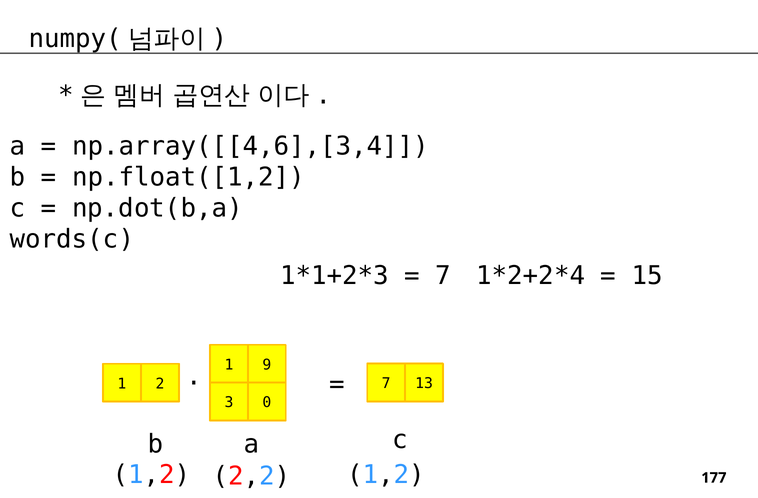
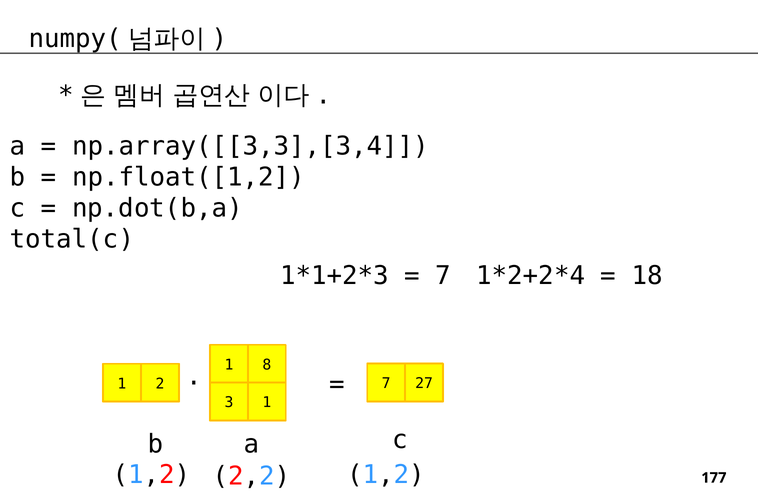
np.array([[4,6],[3,4: np.array([[4,6],[3,4 -> np.array([[3,3],[3,4 (250, 146)
words(c: words(c -> total(c (72, 239)
15: 15 -> 18 (647, 276)
9: 9 -> 8 (267, 365)
13: 13 -> 27 (424, 383)
3 0: 0 -> 1 (267, 402)
